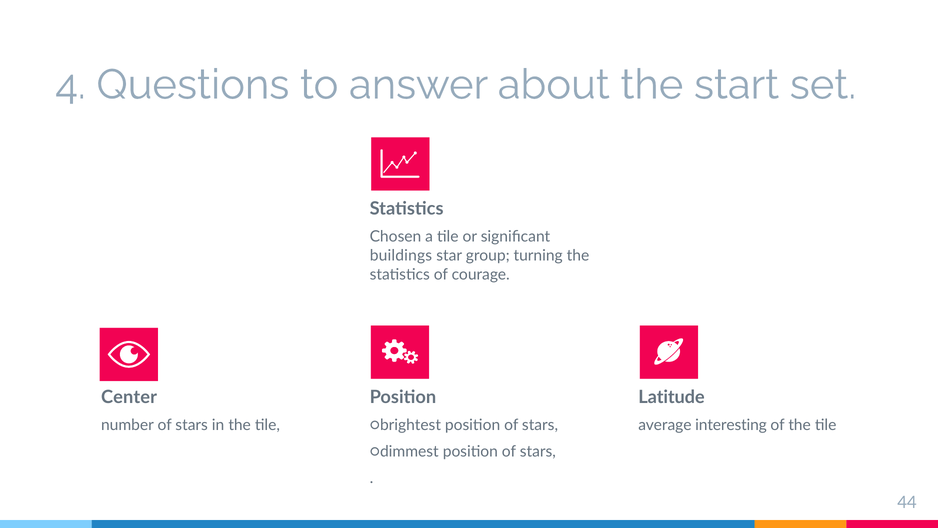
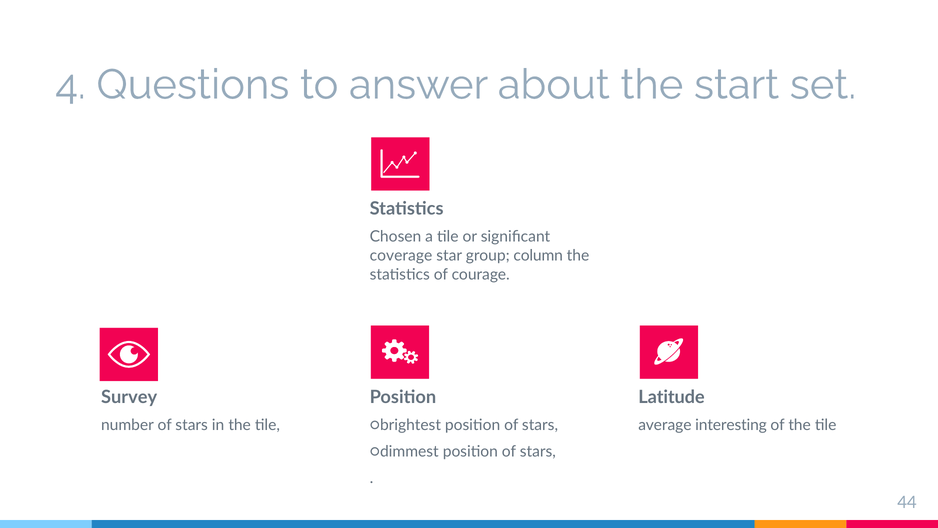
buildings: buildings -> coverage (401, 255)
turning: turning -> column (538, 255)
Center: Center -> Survey (129, 397)
